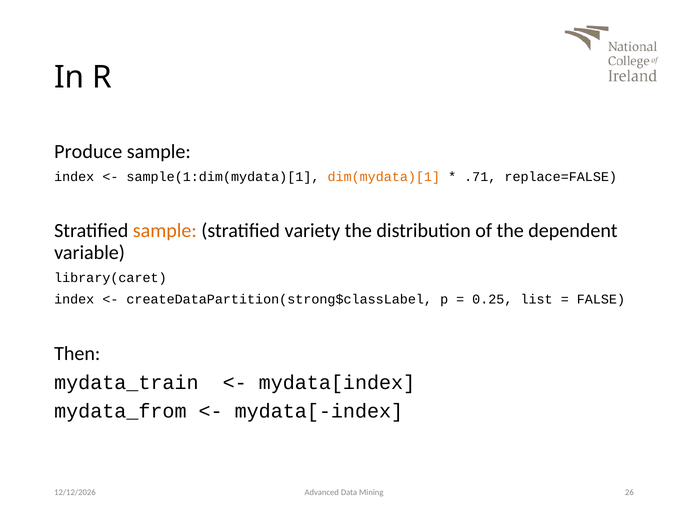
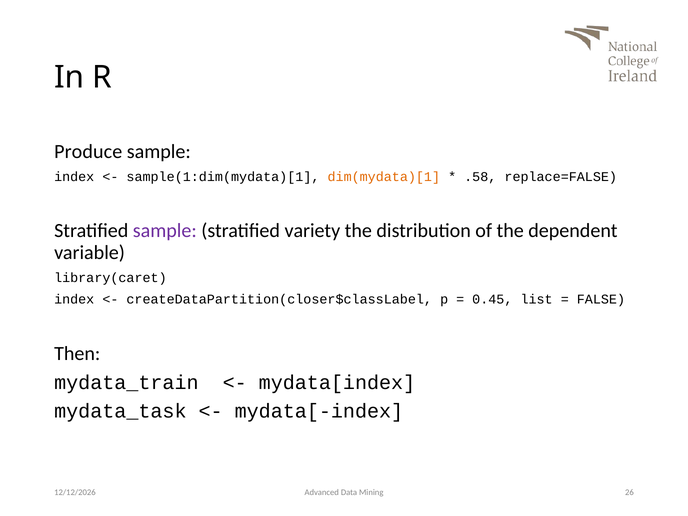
.71: .71 -> .58 (480, 177)
sample colour: orange -> purple (165, 231)
createDataPartition(strong$classLabel: createDataPartition(strong$classLabel -> createDataPartition(closer$classLabel (279, 300)
0.25: 0.25 -> 0.45 (492, 300)
mydata_from: mydata_from -> mydata_task (120, 411)
